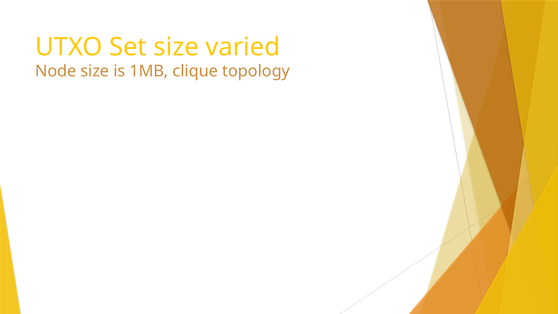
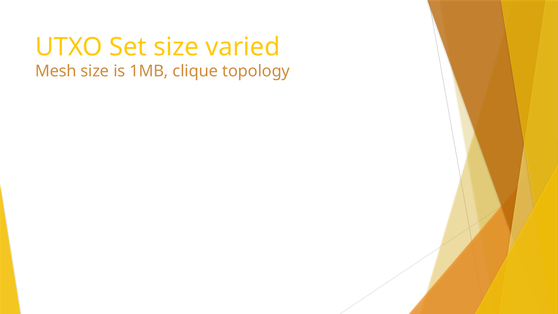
Node: Node -> Mesh (56, 71)
